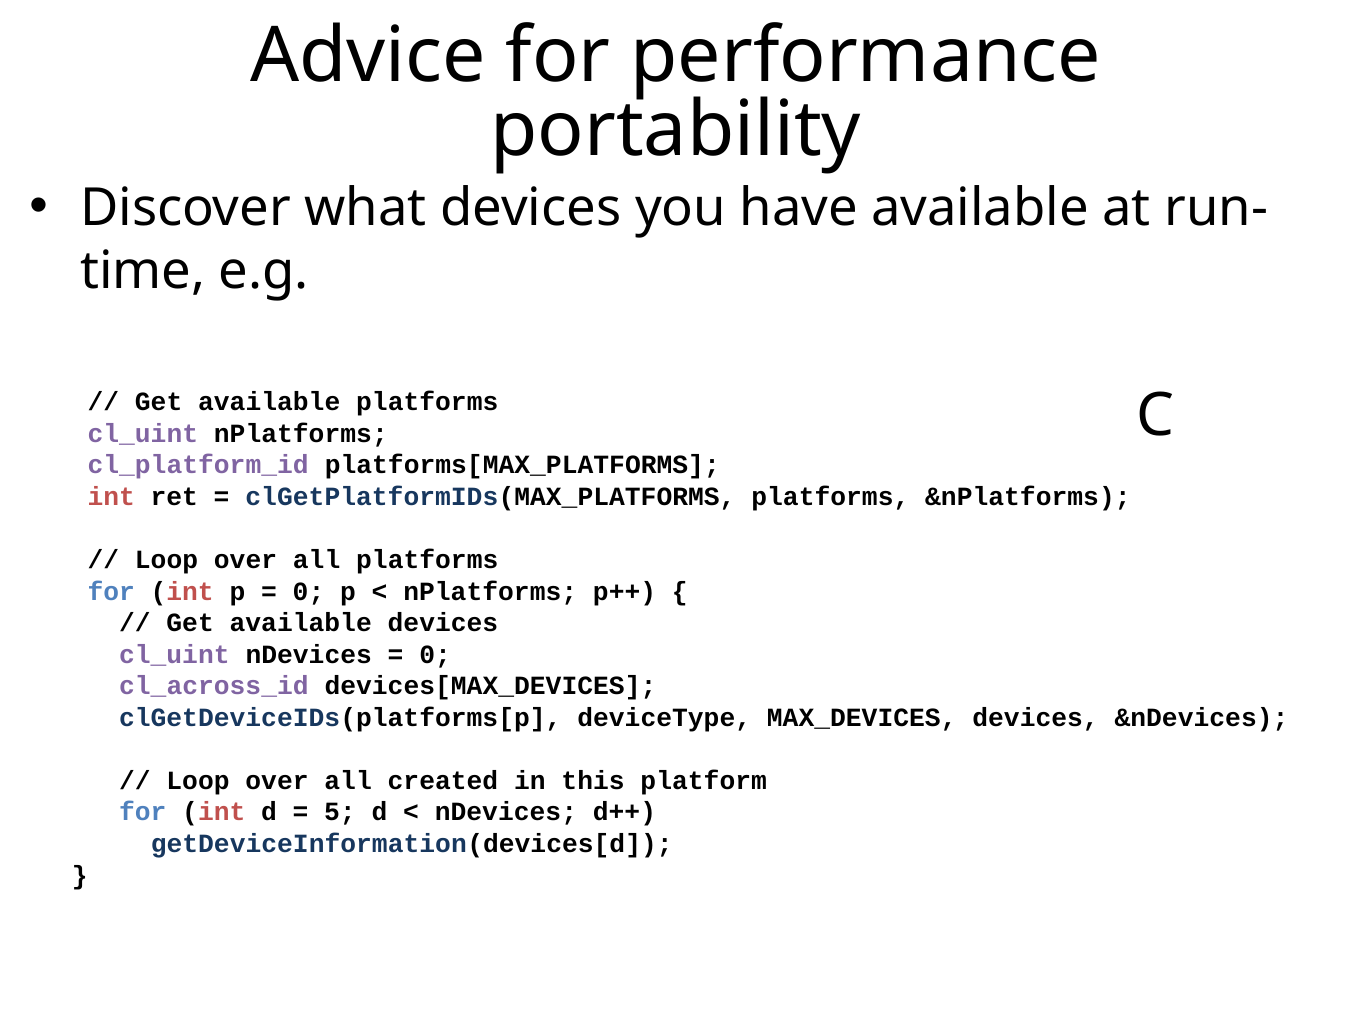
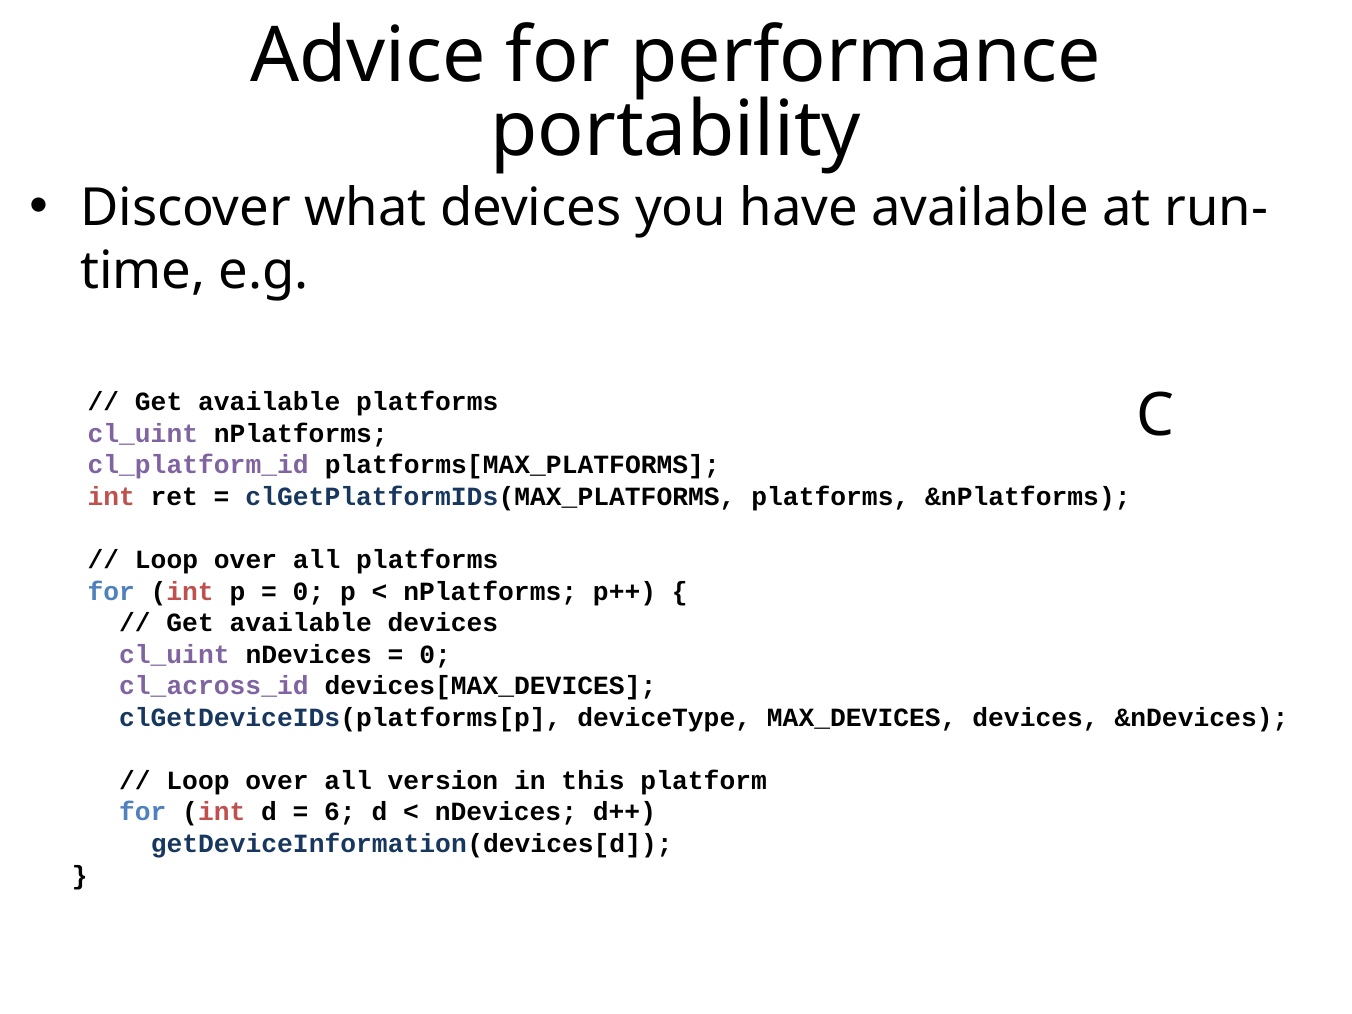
created: created -> version (443, 781)
5: 5 -> 6 (340, 812)
